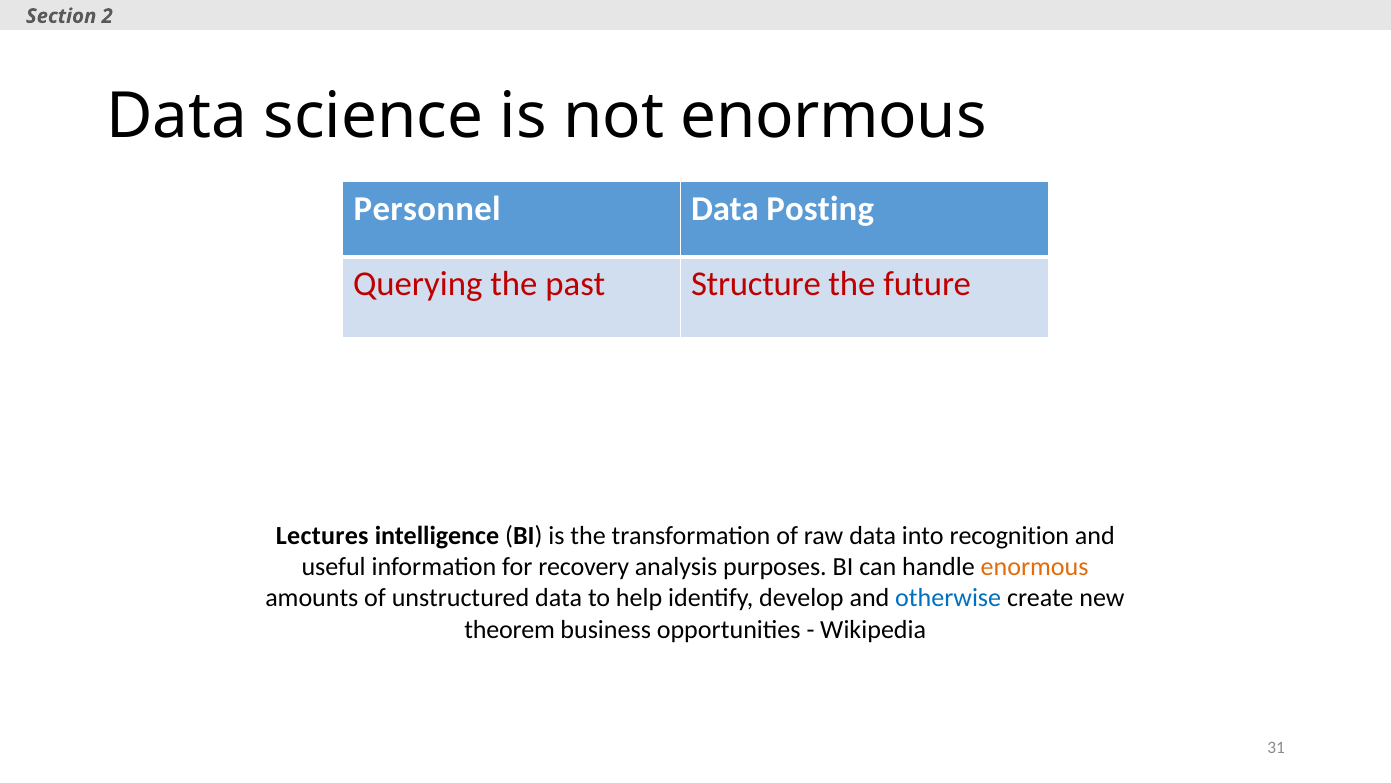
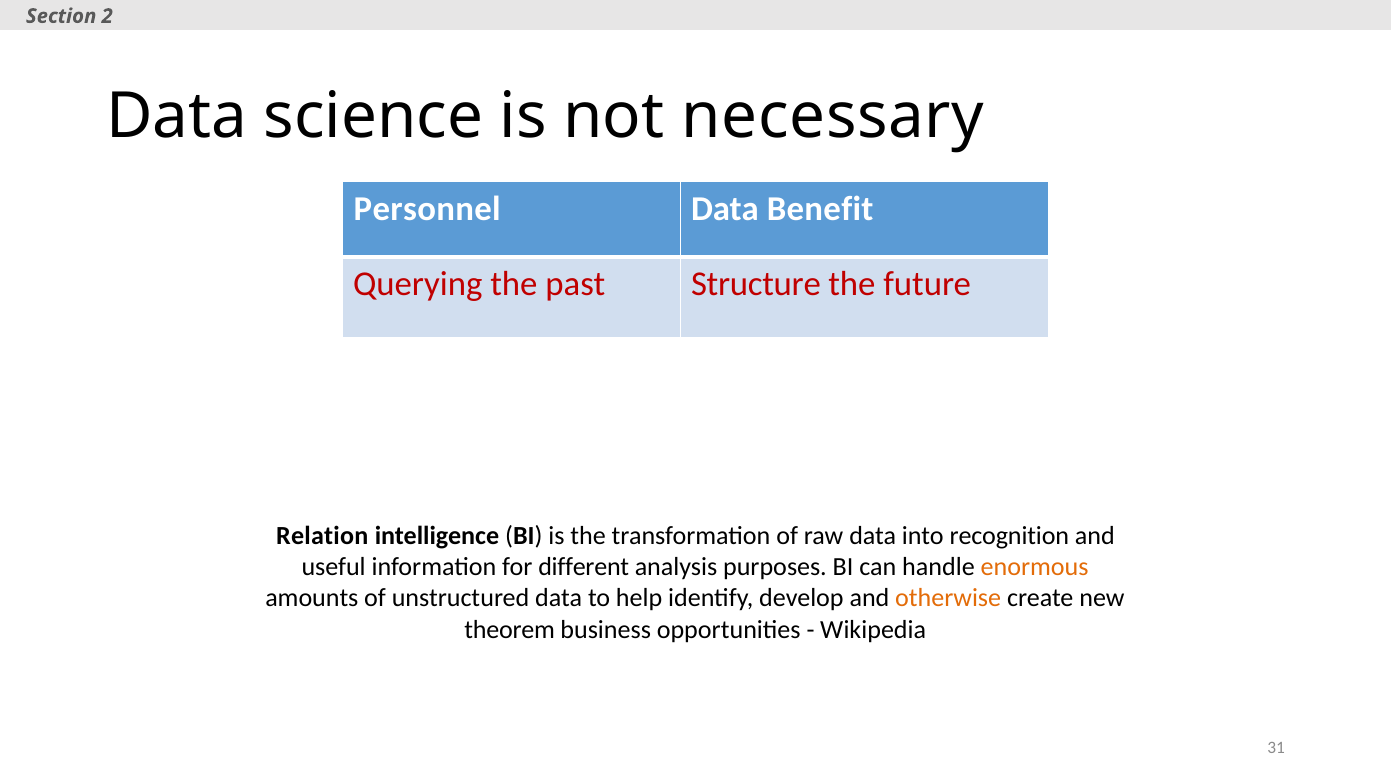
not enormous: enormous -> necessary (833, 117)
Posting: Posting -> Benefit (820, 208)
Lectures: Lectures -> Relation (322, 535)
recovery: recovery -> different (584, 567)
otherwise colour: blue -> orange (948, 598)
